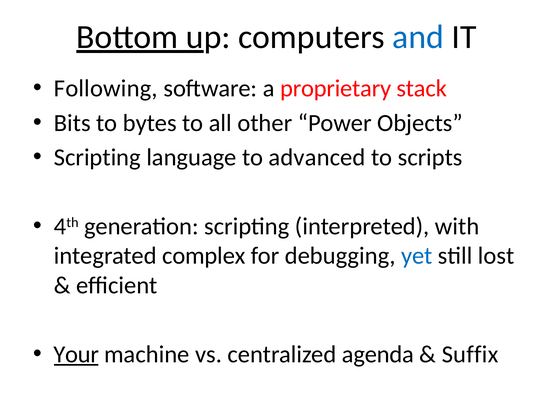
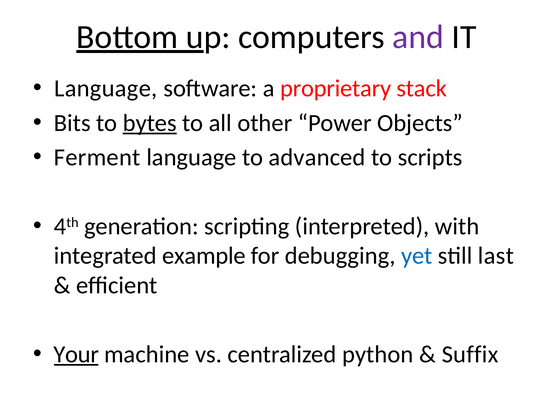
and colour: blue -> purple (418, 37)
Following: Following -> Language (106, 88)
bytes underline: none -> present (150, 123)
Scripting: Scripting -> Ferment (97, 157)
complex: complex -> example (204, 256)
lost: lost -> last (496, 256)
agenda: agenda -> python (378, 354)
